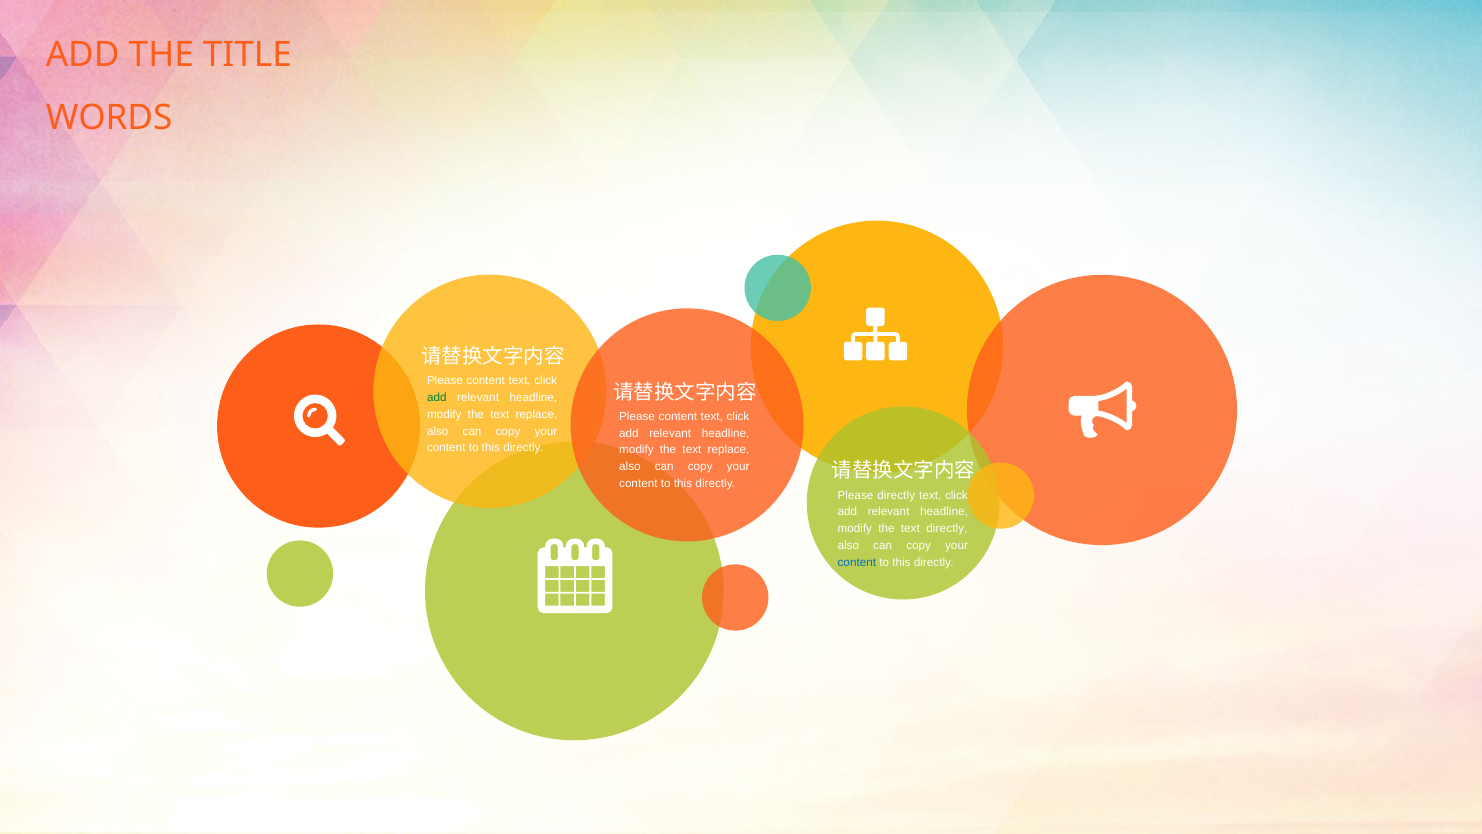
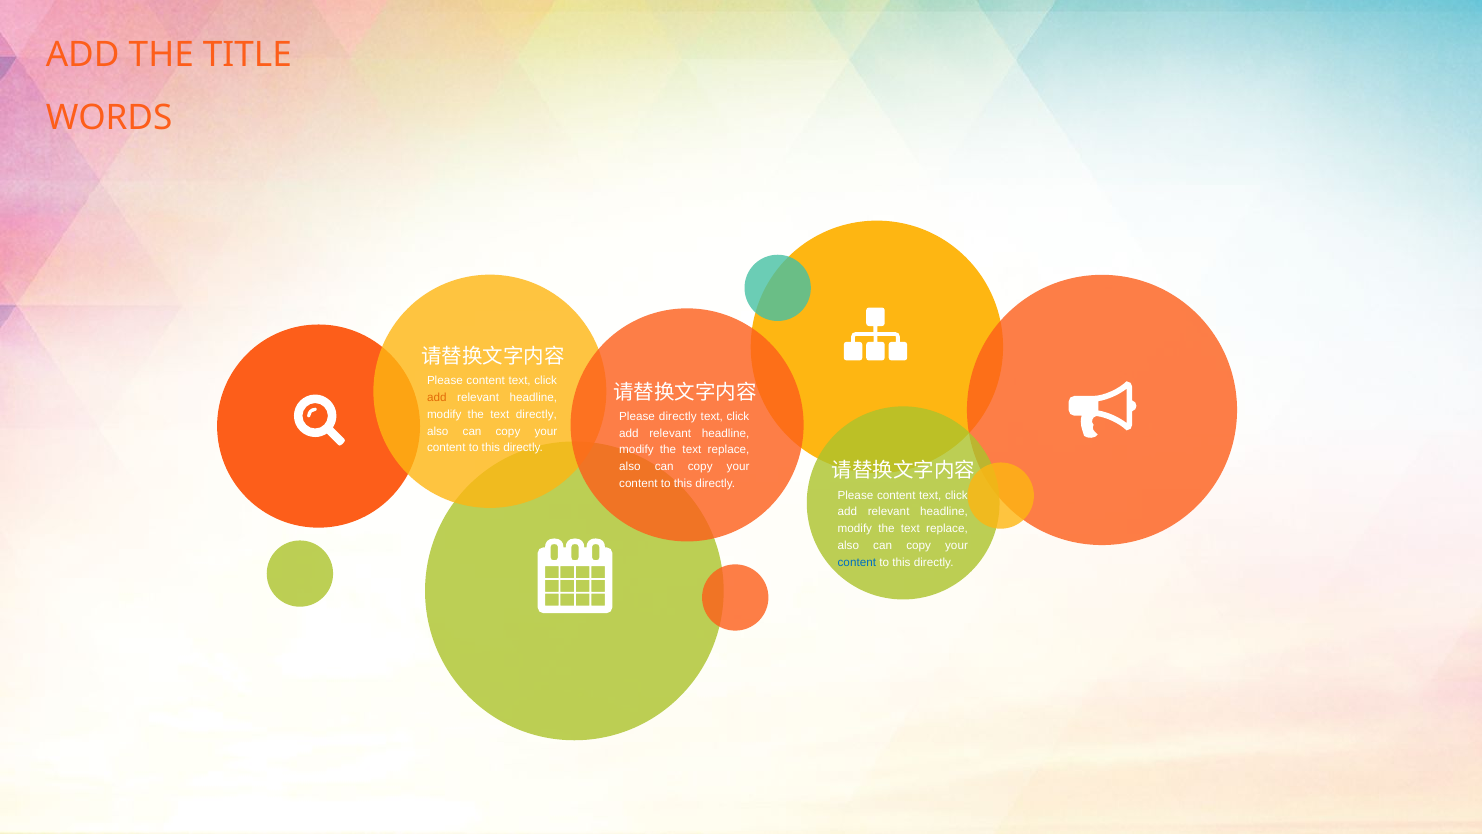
add colour: green -> orange (437, 397)
replace: replace -> directly (536, 414)
content: content -> directly (678, 416)
directly: directly -> content (896, 495)
directly: directly -> replace (947, 529)
